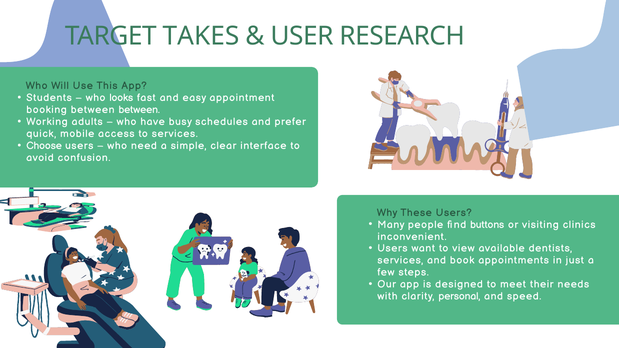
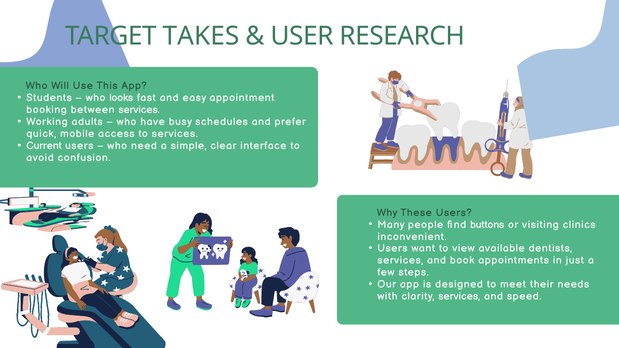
between between: between -> services (139, 110)
Choose: Choose -> Current (44, 146)
clarity personal: personal -> services (459, 297)
